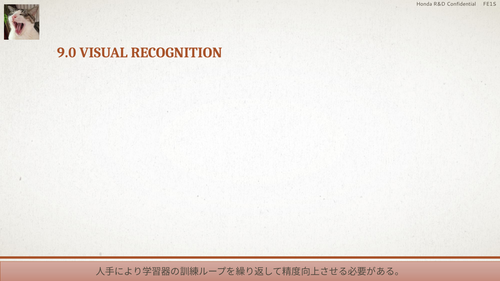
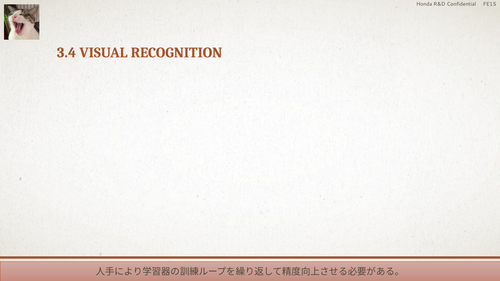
9.0: 9.0 -> 3.4 (67, 53)
